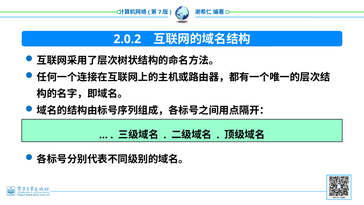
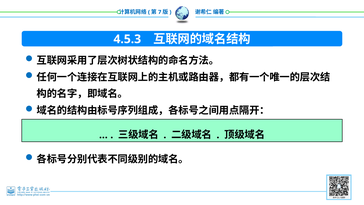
2.0.2: 2.0.2 -> 4.5.3 (127, 39)
